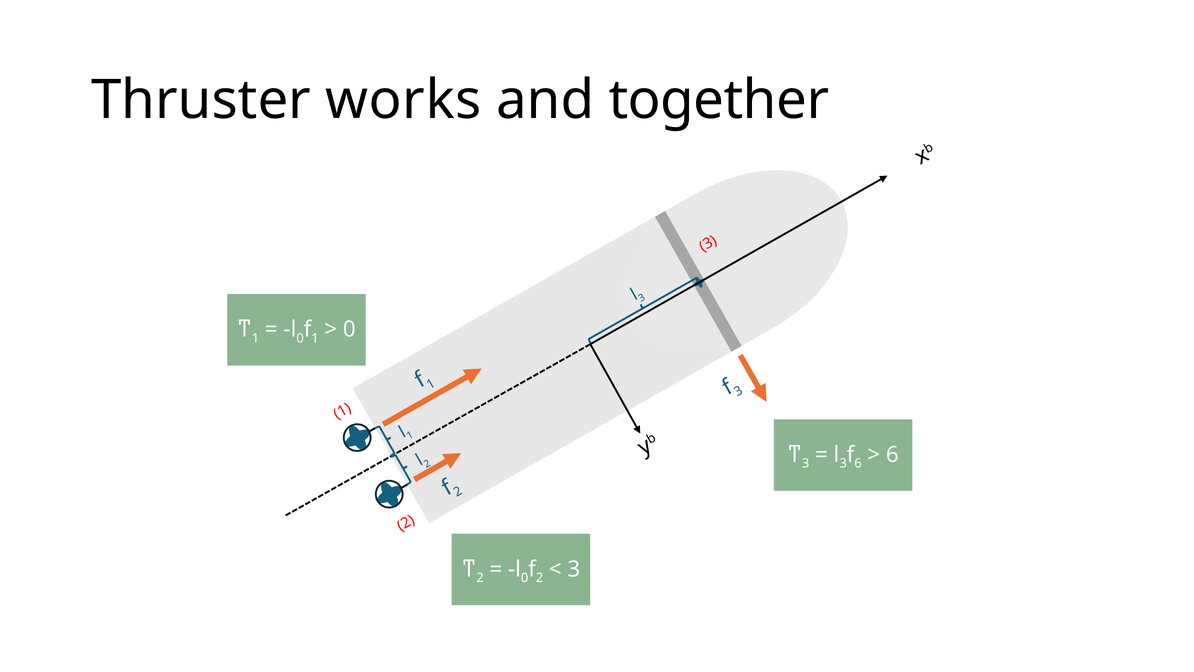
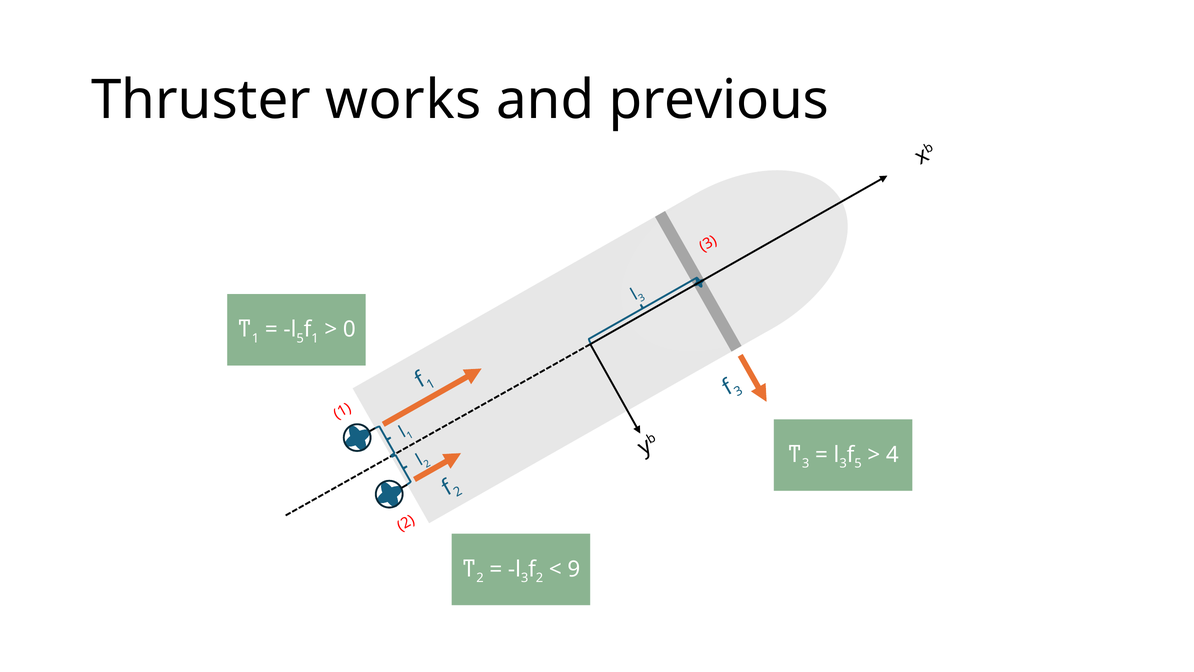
together: together -> previous (719, 100)
0: 0 -> 5 (300, 338)
6: 6 -> 5 (858, 463)
6: 6 -> 4 (892, 455)
0: 0 -> 3 (525, 578)
3: 3 -> 9 (574, 569)
